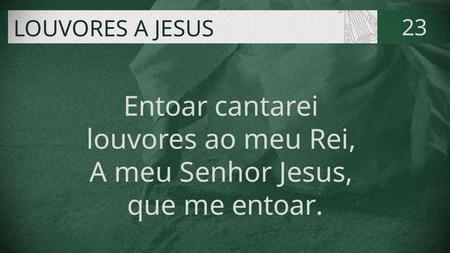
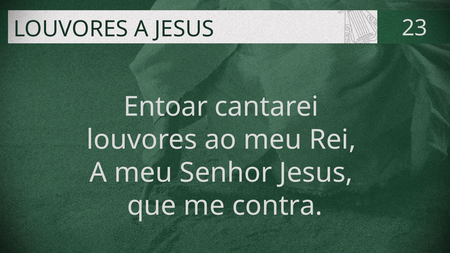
me entoar: entoar -> contra (277, 206)
